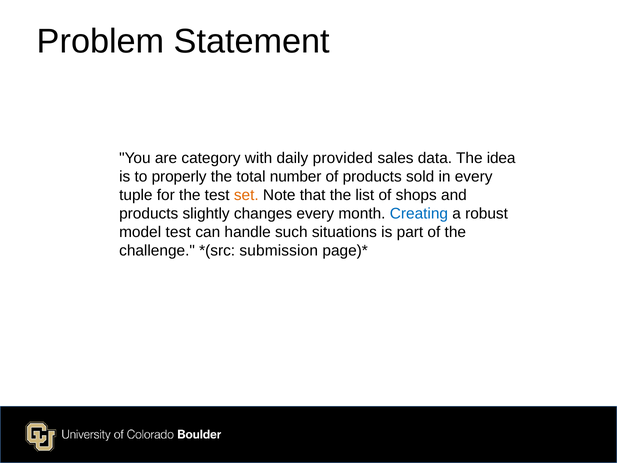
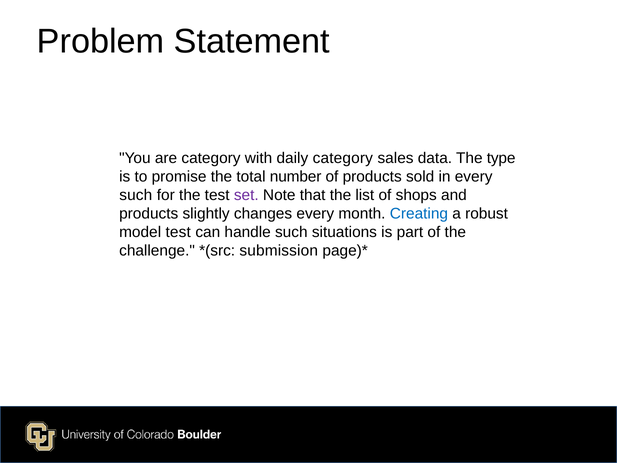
daily provided: provided -> category (343, 158)
idea: idea -> type (501, 158)
properly: properly -> promise (179, 177)
tuple: tuple -> such (136, 195)
set colour: orange -> purple (246, 195)
